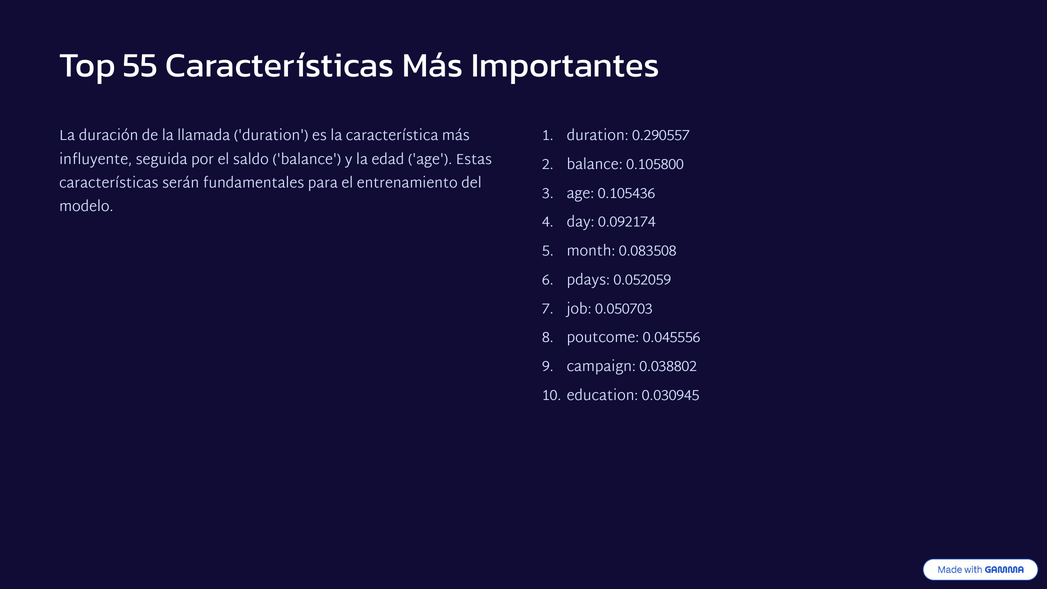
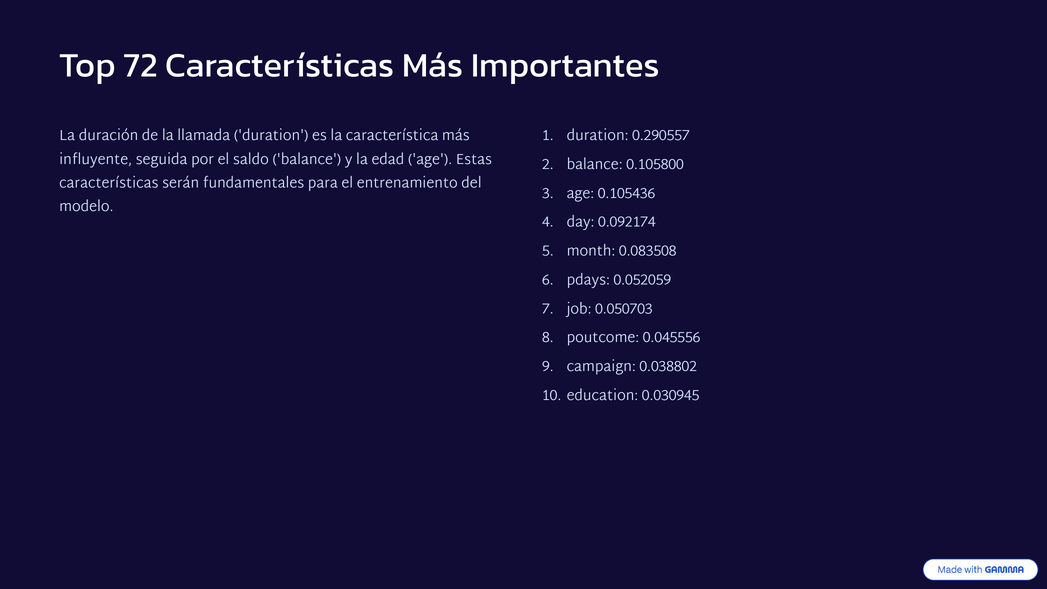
55: 55 -> 72 (141, 66)
